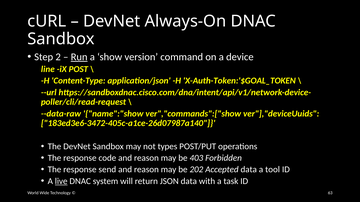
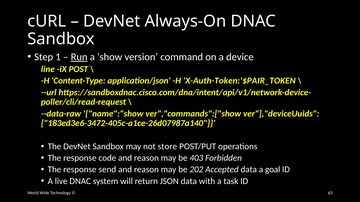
2: 2 -> 1 (58, 57)
X-Auth-Token:'$GOAL_TOKEN: X-Auth-Token:'$GOAL_TOKEN -> X-Auth-Token:'$PAIR_TOKEN (239, 81)
types: types -> store (167, 147)
tool: tool -> goal (273, 170)
live underline: present -> none (61, 182)
